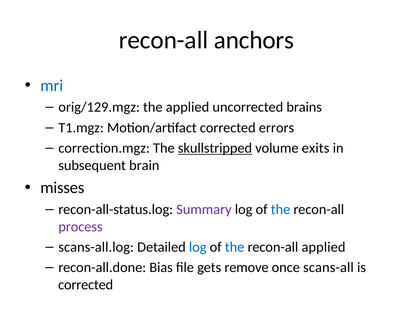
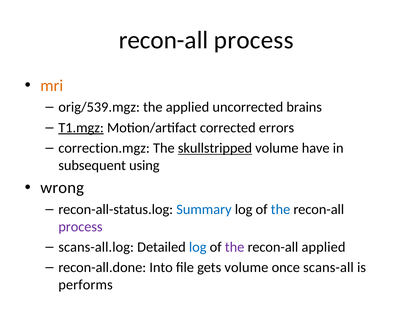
anchors: anchors -> process (254, 40)
mri colour: blue -> orange (52, 85)
orig/129.mgz: orig/129.mgz -> orig/539.mgz (99, 107)
T1.mgz underline: none -> present (81, 128)
exits: exits -> have (316, 148)
brain: brain -> using (144, 165)
misses: misses -> wrong (62, 188)
Summary colour: purple -> blue (204, 209)
the colour: blue -> purple (235, 247)
Bias: Bias -> Into (161, 267)
gets remove: remove -> volume (246, 267)
corrected: corrected -> performs (86, 284)
